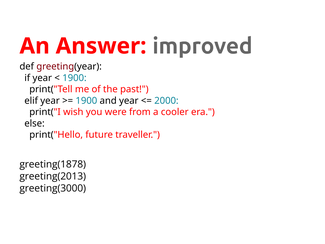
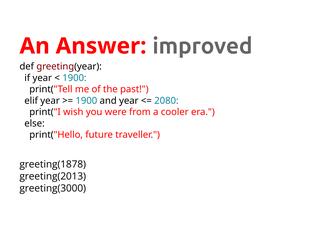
2000: 2000 -> 2080 (166, 101)
